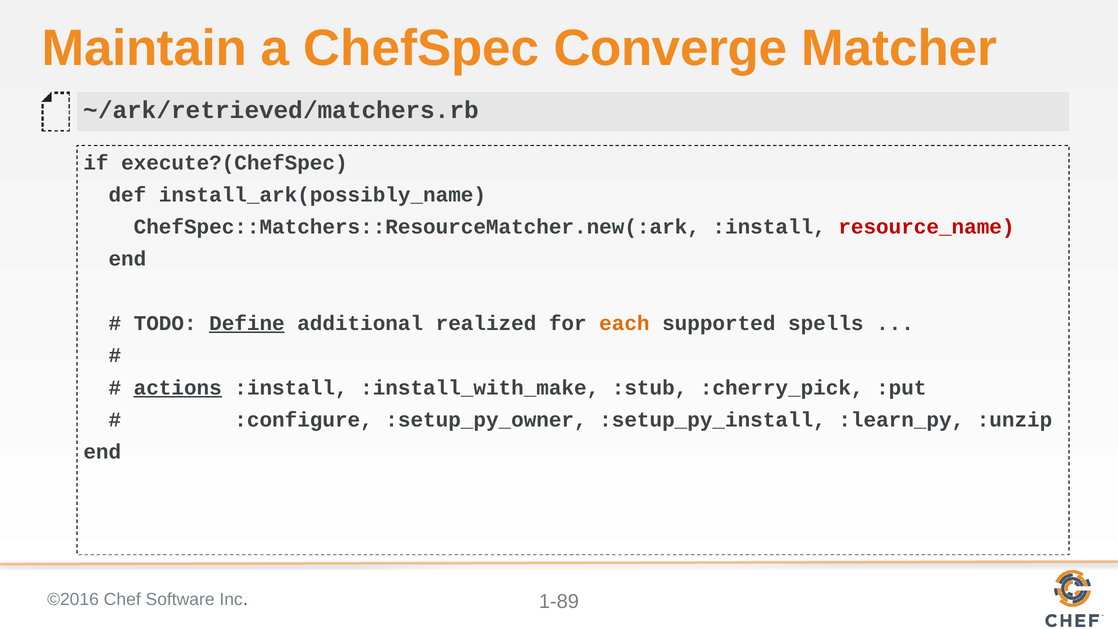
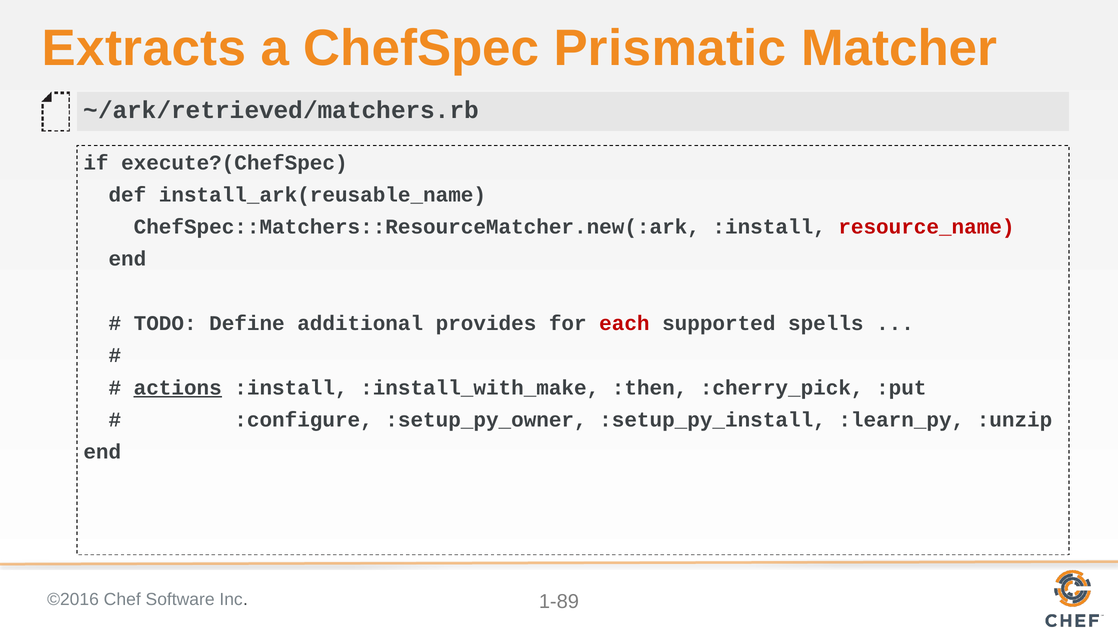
Maintain: Maintain -> Extracts (144, 48)
Converge: Converge -> Prismatic (670, 48)
install_ark(possibly_name: install_ark(possibly_name -> install_ark(reusable_name (322, 195)
Define underline: present -> none (247, 323)
realized: realized -> provides (486, 323)
each colour: orange -> red (624, 323)
:stub: :stub -> :then (650, 388)
